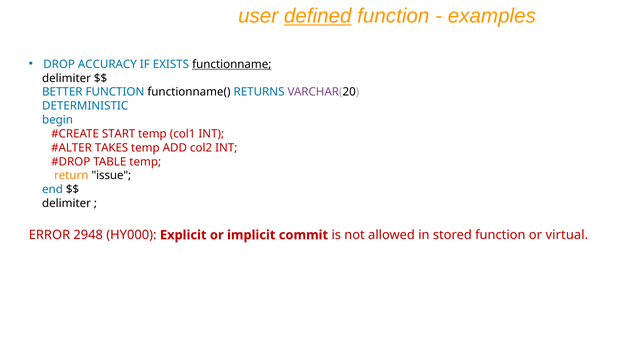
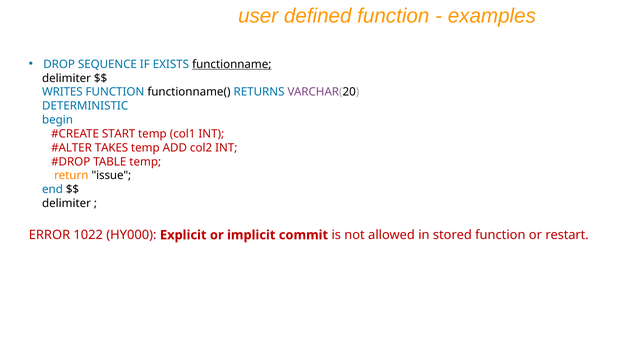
defined underline: present -> none (318, 16)
ACCURACY: ACCURACY -> SEQUENCE (107, 64)
BETTER: BETTER -> WRITES (62, 92)
2948: 2948 -> 1022 (88, 235)
virtual: virtual -> restart (567, 235)
